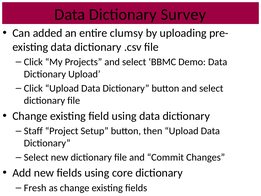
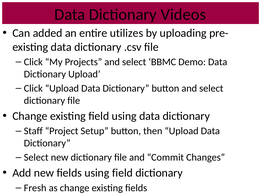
Survey: Survey -> Videos (183, 14)
clumsy: clumsy -> utilizes (126, 33)
using core: core -> field (122, 173)
